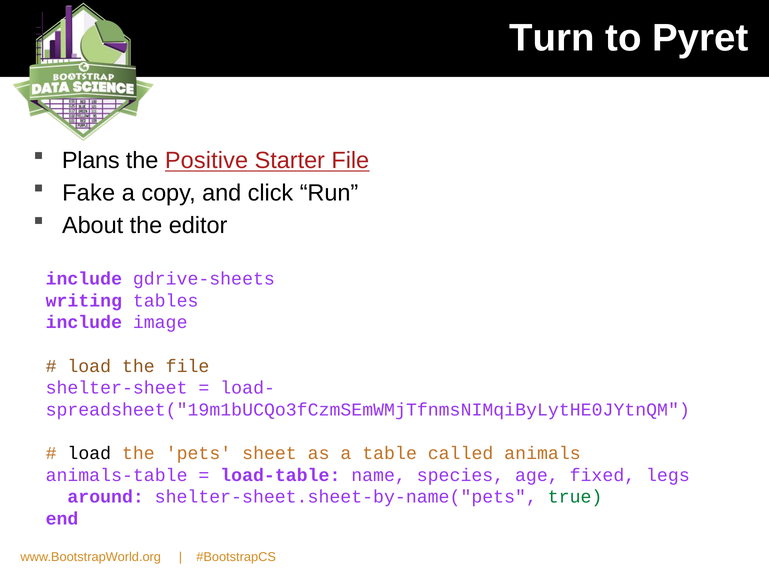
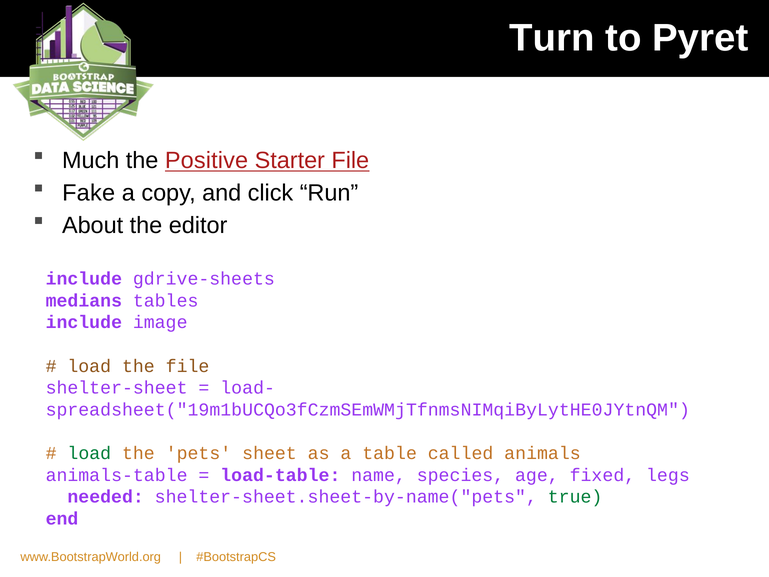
Plans: Plans -> Much (91, 161)
writing: writing -> medians (84, 301)
load colour: black -> green (89, 453)
around: around -> needed (106, 497)
